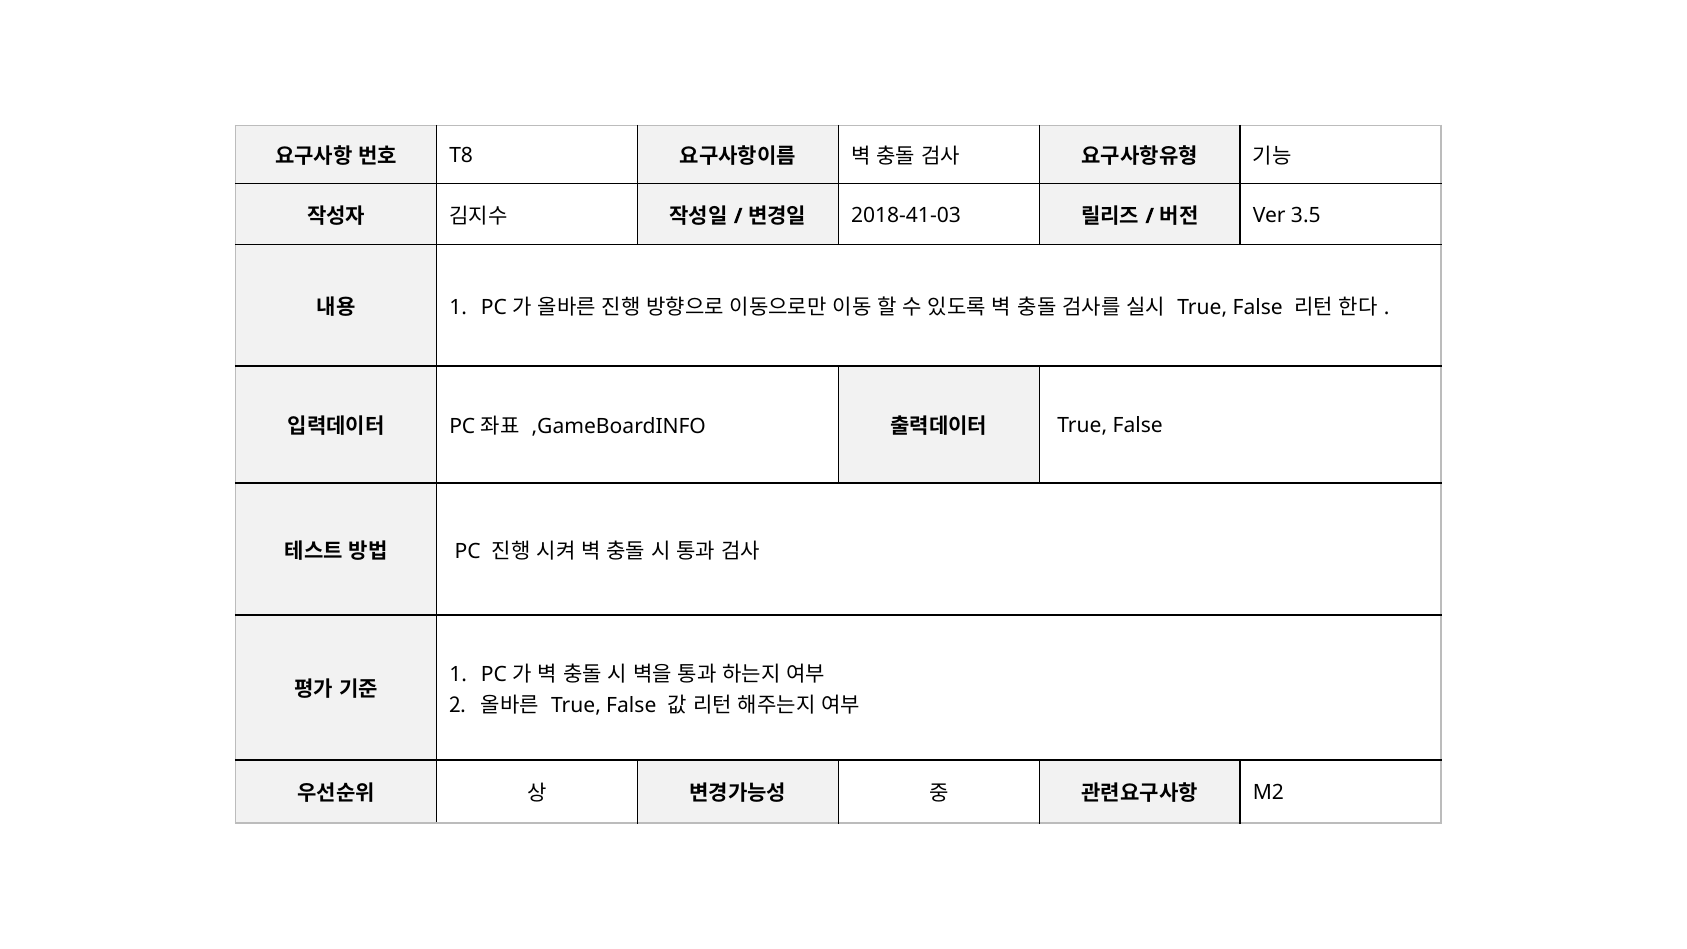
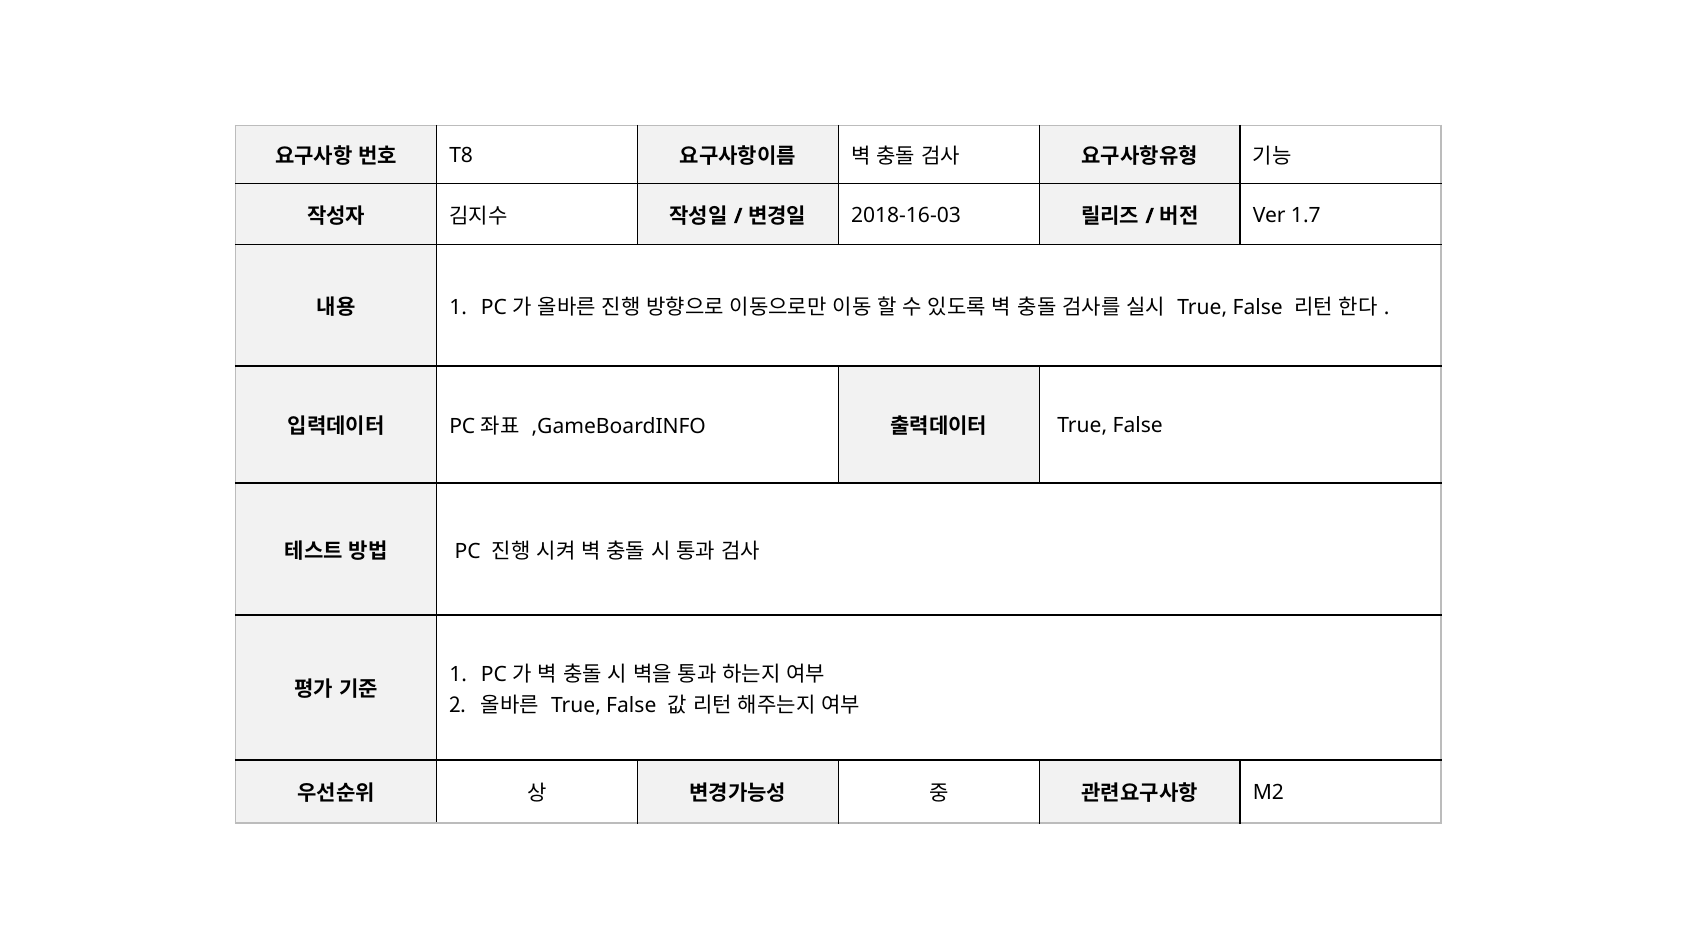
2018-41-03: 2018-41-03 -> 2018-16-03 (906, 215)
3.5: 3.5 -> 1.7 (1306, 215)
